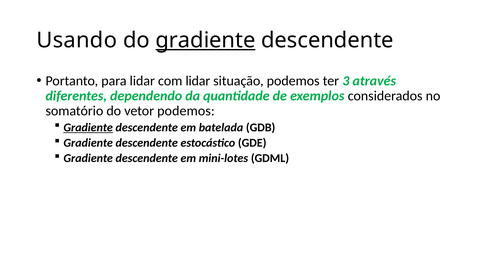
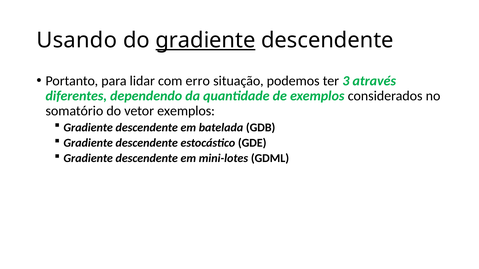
com lidar: lidar -> erro (198, 81)
vetor podemos: podemos -> exemplos (186, 111)
Gradiente underline: present -> none (88, 128)
